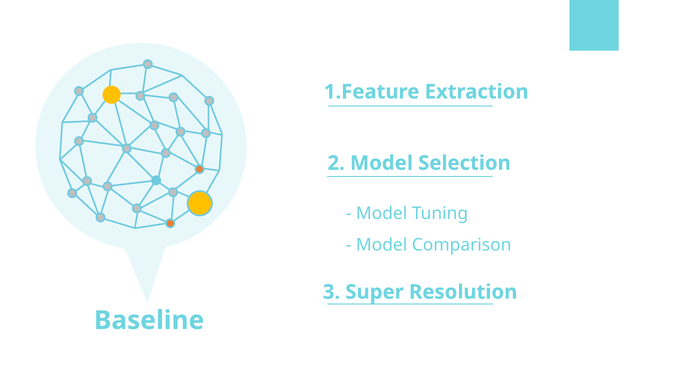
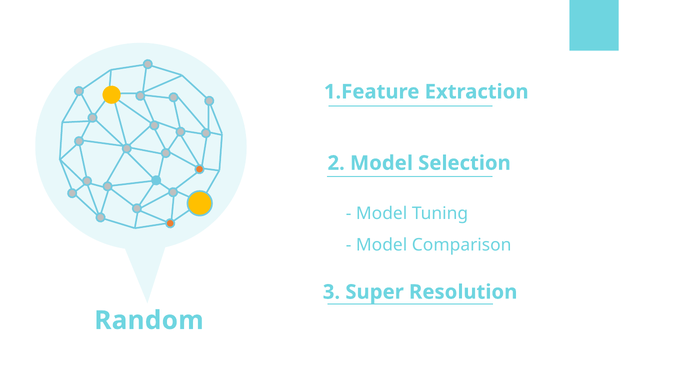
Baseline: Baseline -> Random (149, 320)
